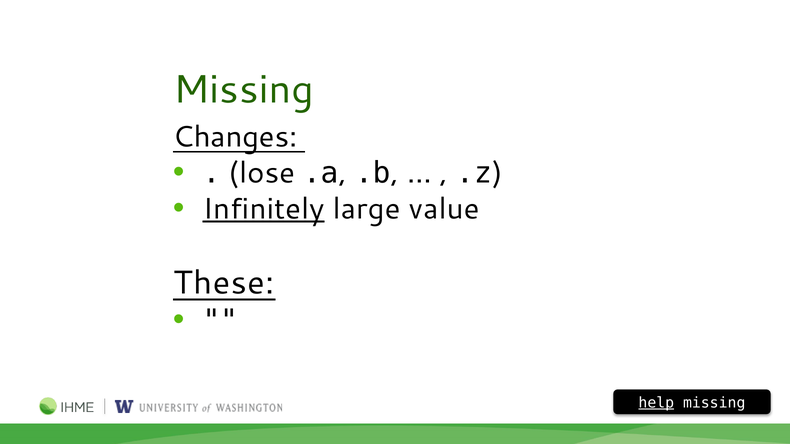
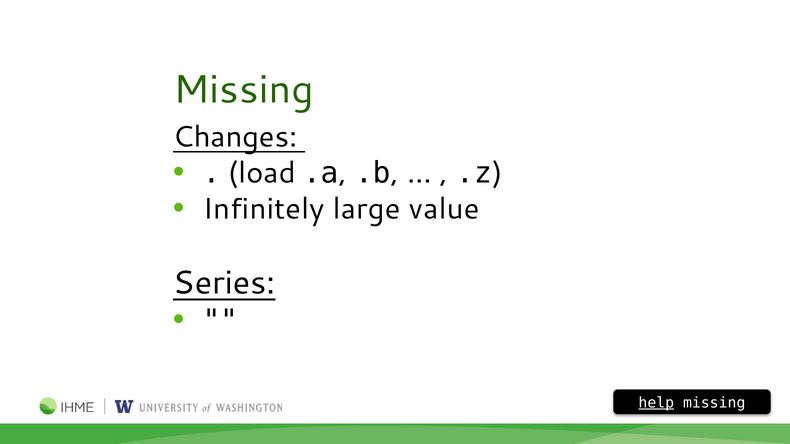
lose: lose -> load (262, 173)
Infinitely underline: present -> none (264, 209)
These: These -> Series (224, 283)
